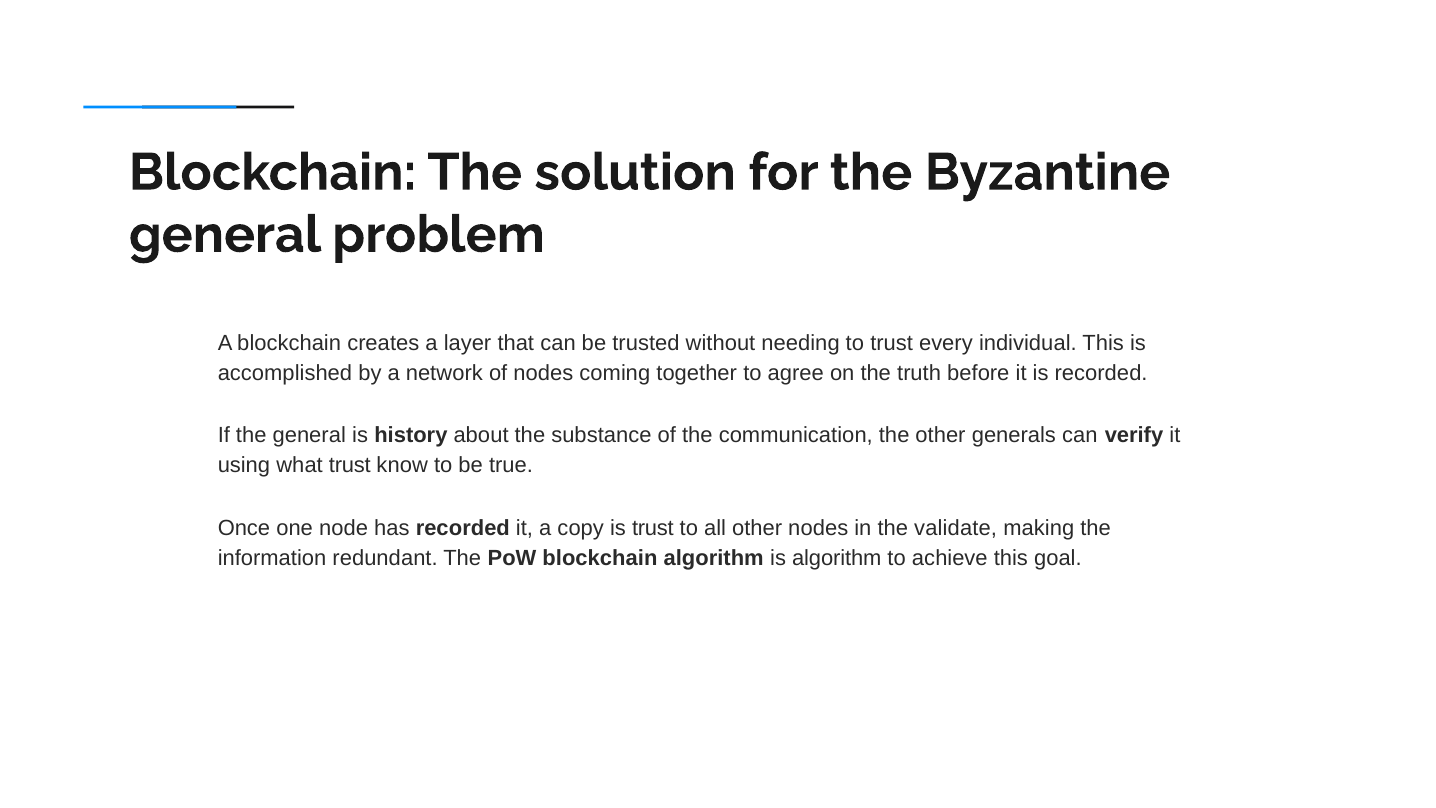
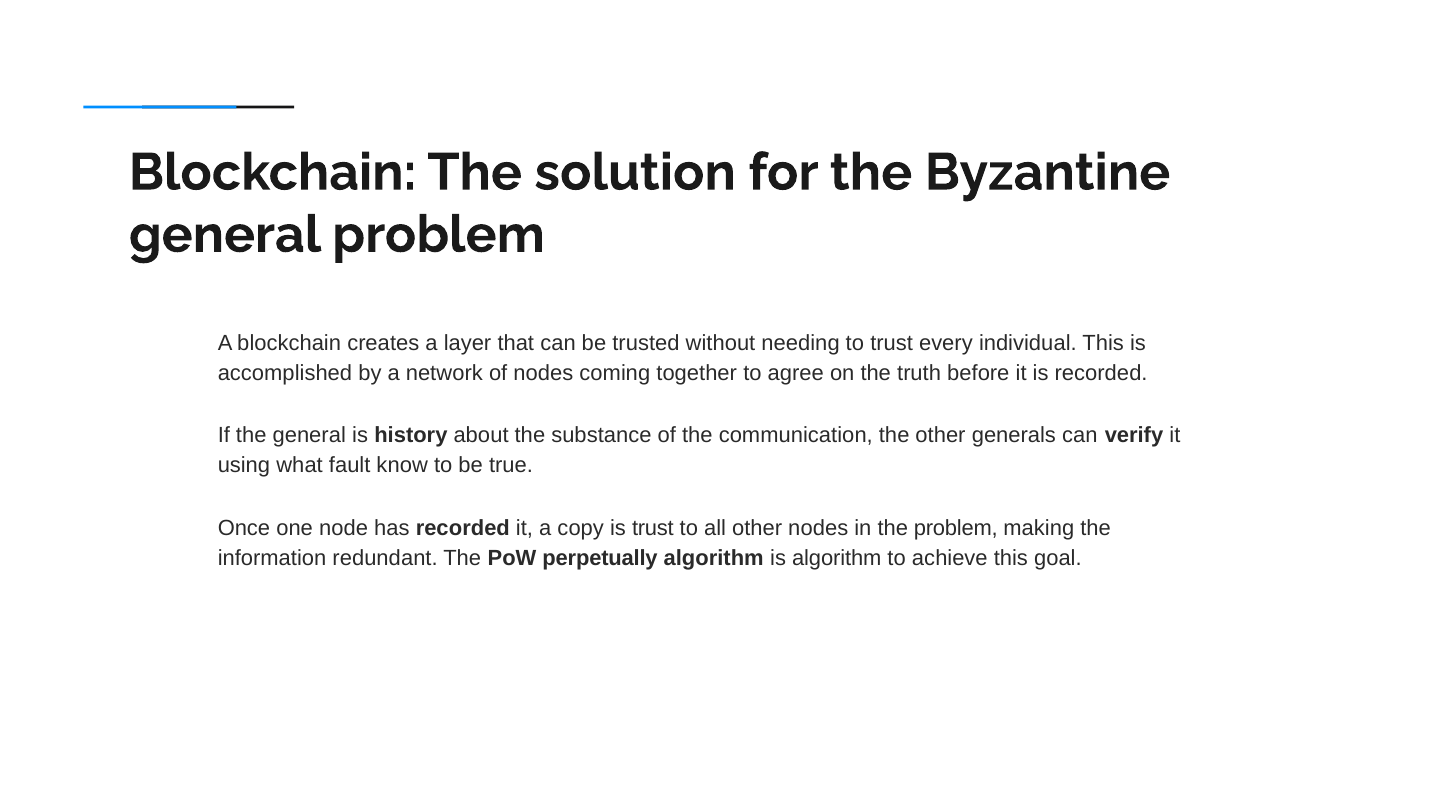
what trust: trust -> fault (350, 466)
the validate: validate -> problem (956, 528)
PoW blockchain: blockchain -> perpetually (600, 558)
